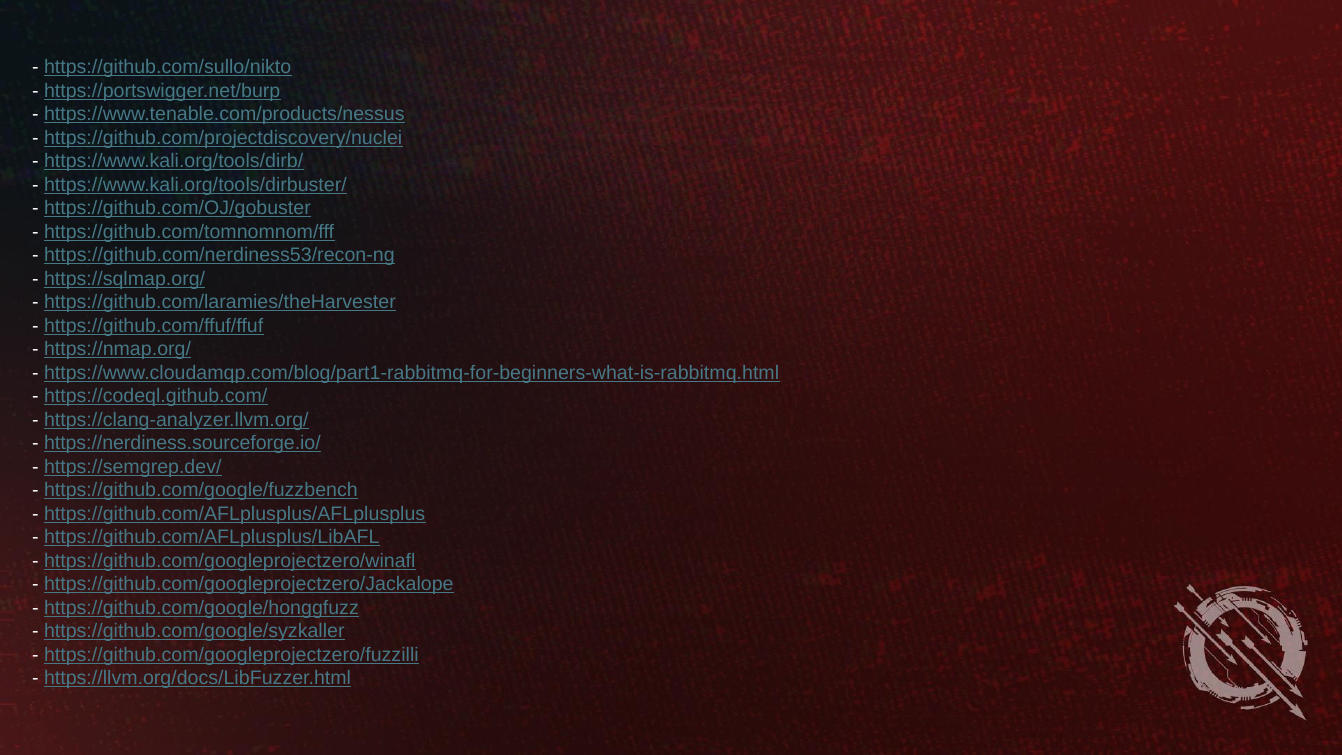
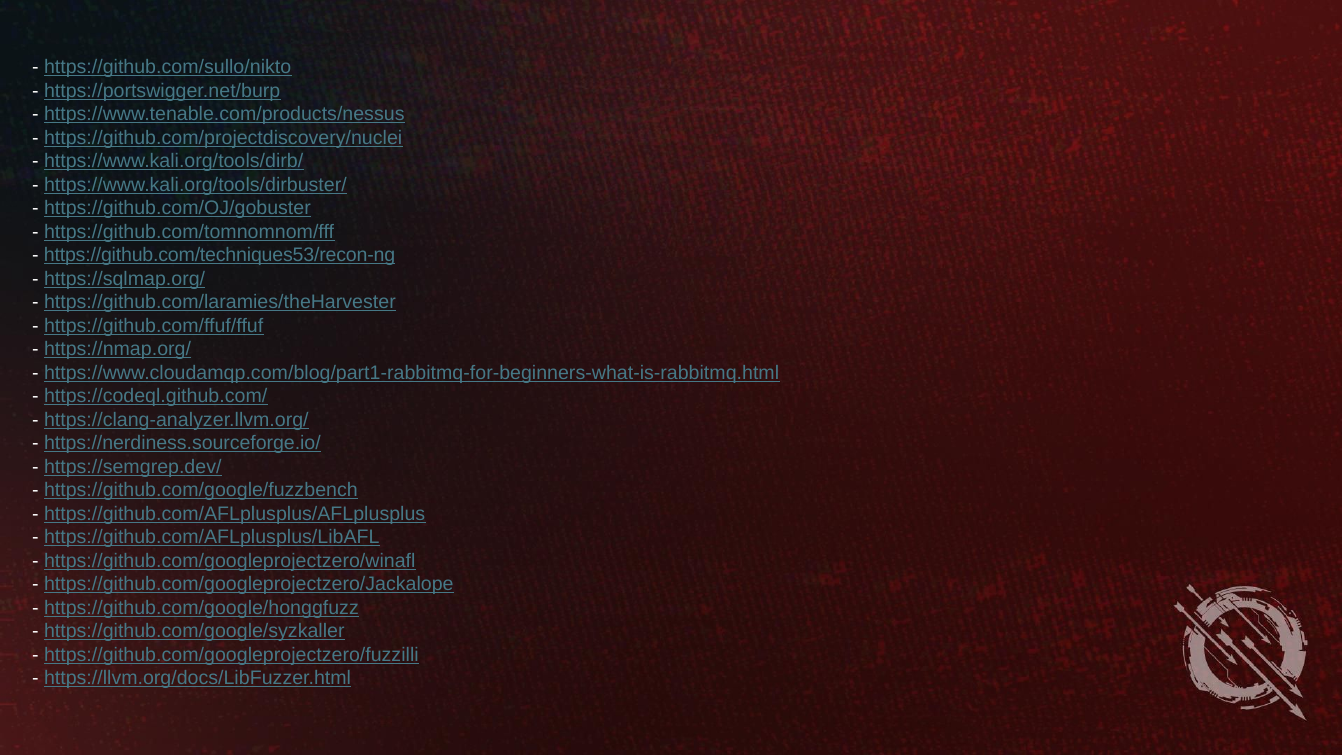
https://github.com/nerdiness53/recon-ng: https://github.com/nerdiness53/recon-ng -> https://github.com/techniques53/recon-ng (220, 255)
